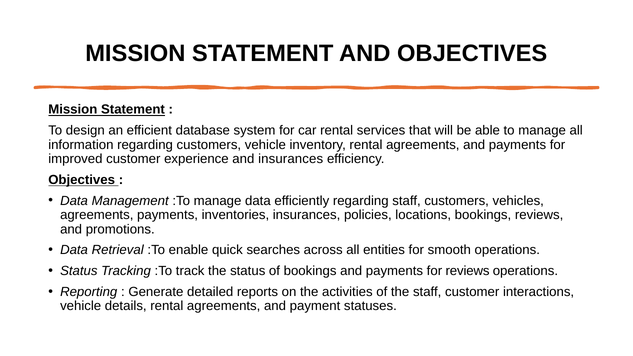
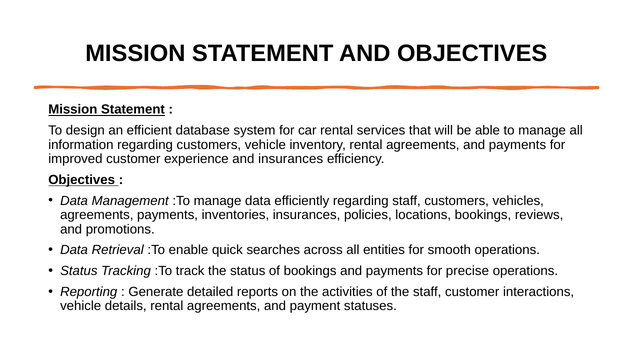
for reviews: reviews -> precise (467, 271)
